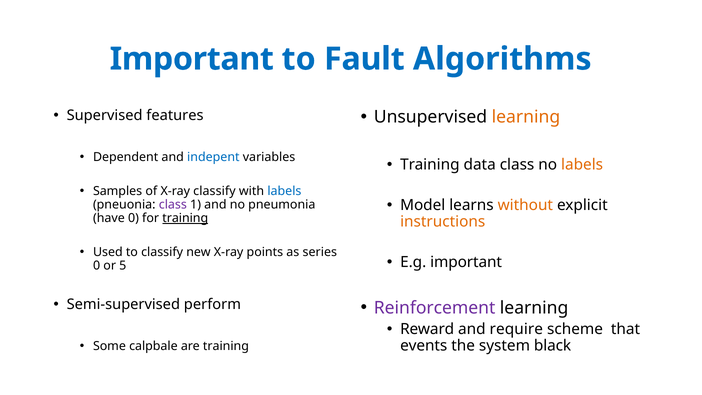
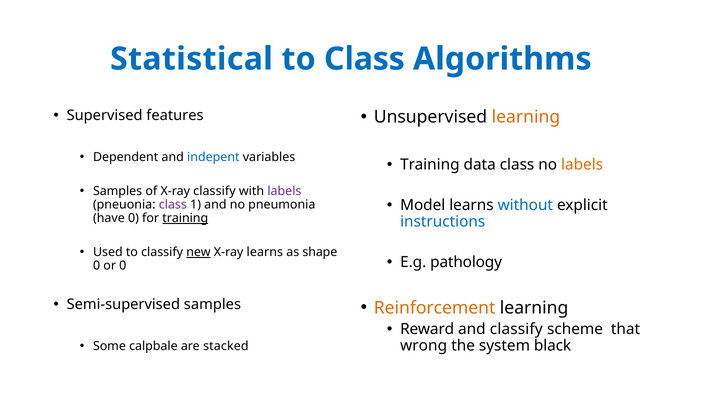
Important: Important -> Statistical (191, 59)
to Fault: Fault -> Class (364, 59)
labels colour: blue -> purple (284, 191)
without colour: orange -> blue (525, 205)
instructions colour: orange -> blue (443, 222)
new underline: none -> present (198, 252)
X-ray points: points -> learns (265, 252)
series: series -> shape (320, 252)
E.g important: important -> pathology (466, 262)
or 5: 5 -> 0 (123, 266)
Semi-supervised perform: perform -> samples (212, 305)
Reinforcement colour: purple -> orange (435, 308)
and require: require -> classify (516, 329)
are training: training -> stacked (226, 346)
events: events -> wrong (424, 346)
